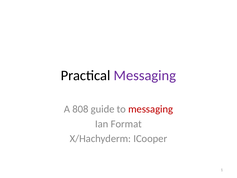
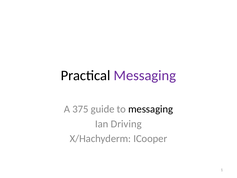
808: 808 -> 375 (80, 109)
messaging colour: red -> black (151, 109)
Format: Format -> Driving (126, 124)
